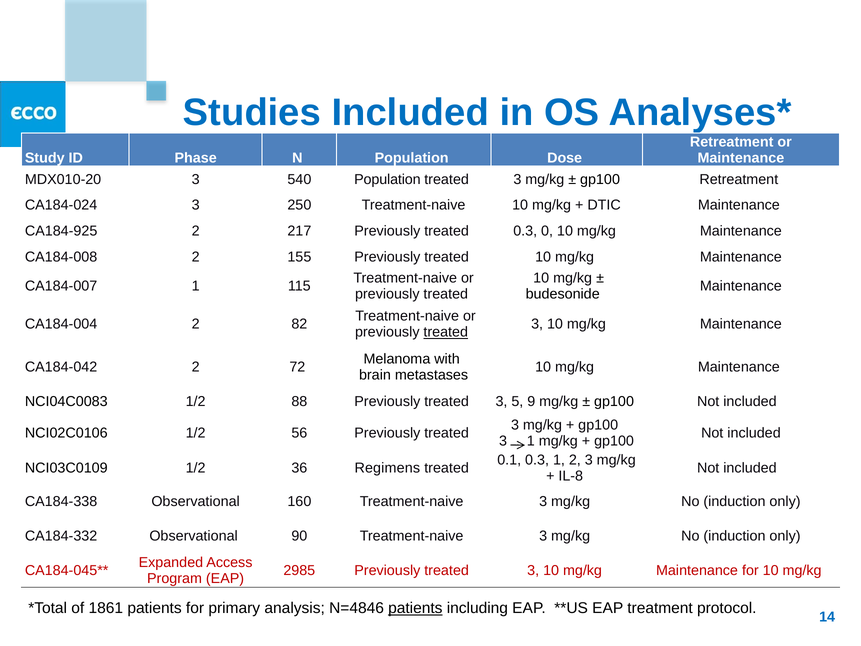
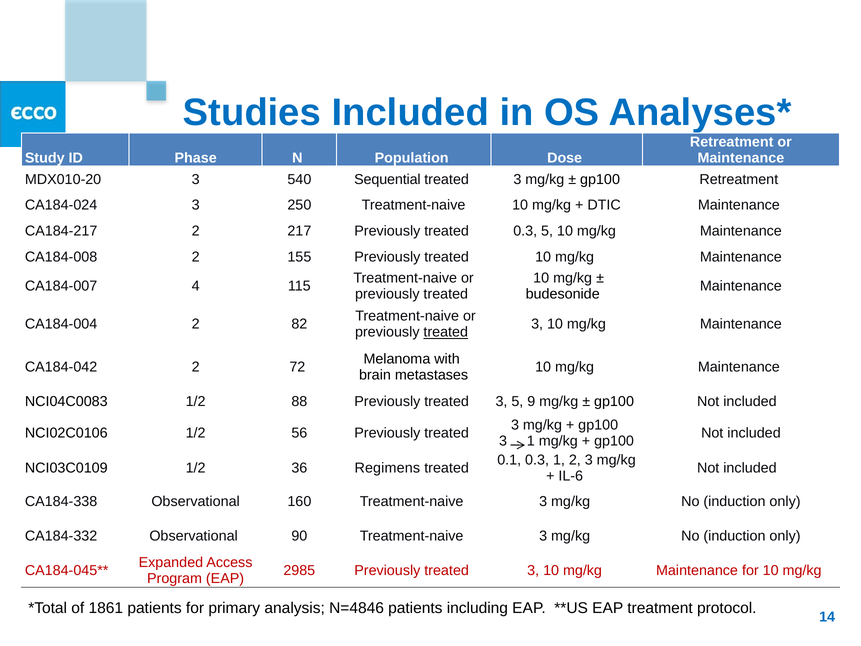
540 Population: Population -> Sequential (387, 179)
CA184-925: CA184-925 -> CA184-217 (61, 231)
0.3 0: 0 -> 5 (547, 231)
CA184-007 1: 1 -> 4 (196, 286)
IL-8: IL-8 -> IL-6 (571, 476)
patients underline: present -> none (415, 608)
